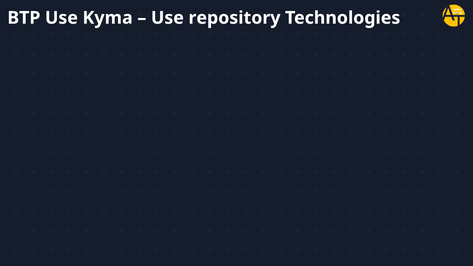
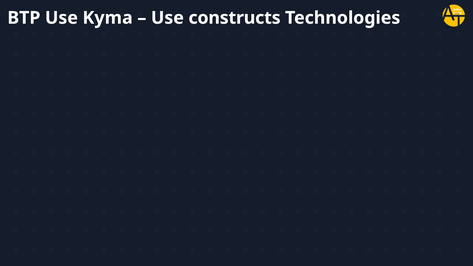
repository: repository -> constructs (235, 18)
